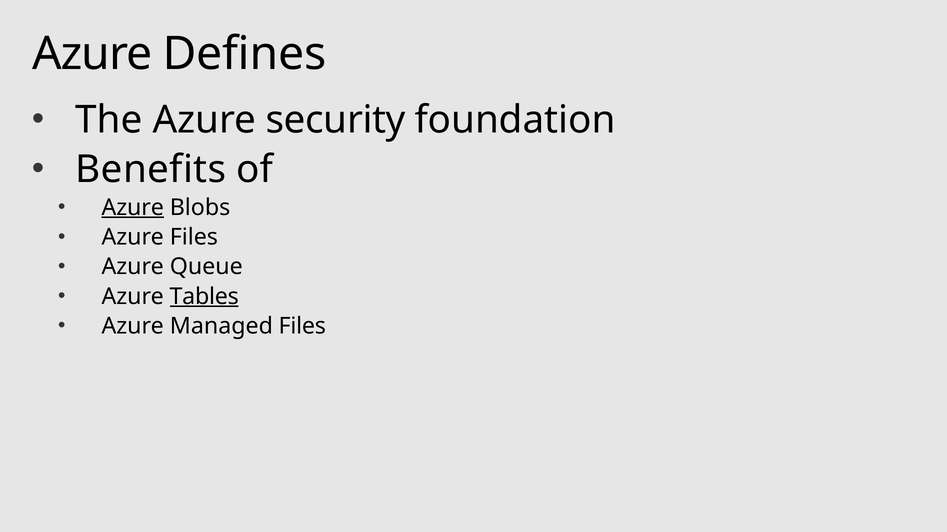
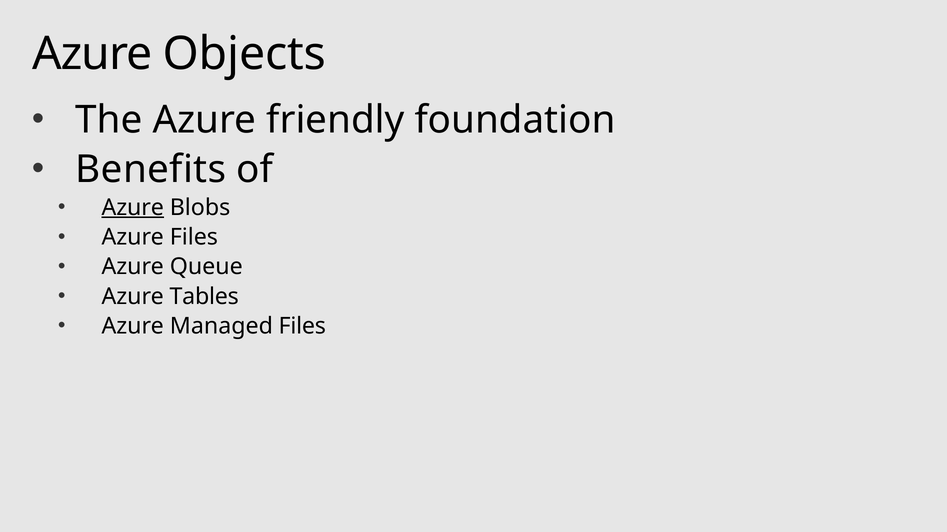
Defines: Defines -> Objects (244, 54)
security: security -> friendly (335, 120)
Tables underline: present -> none (204, 297)
